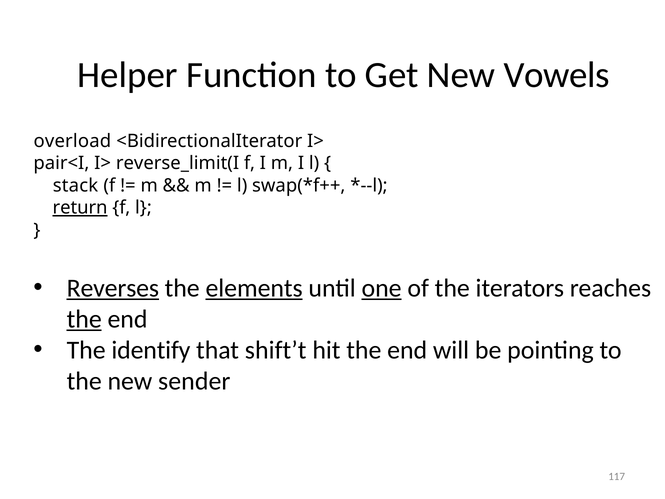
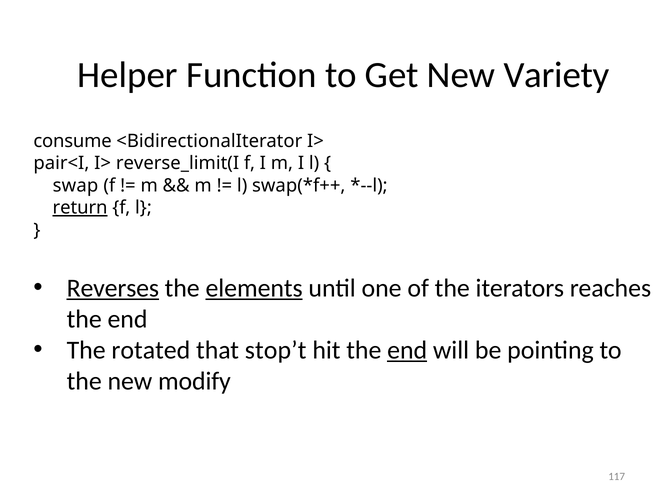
Vowels: Vowels -> Variety (557, 75)
overload: overload -> consume (73, 141)
stack: stack -> swap (75, 185)
one underline: present -> none (382, 288)
the underline: present -> none (84, 319)
identify: identify -> rotated (151, 350)
shift’t: shift’t -> stop’t (276, 350)
end underline: none -> present (407, 350)
sender: sender -> modify (194, 381)
